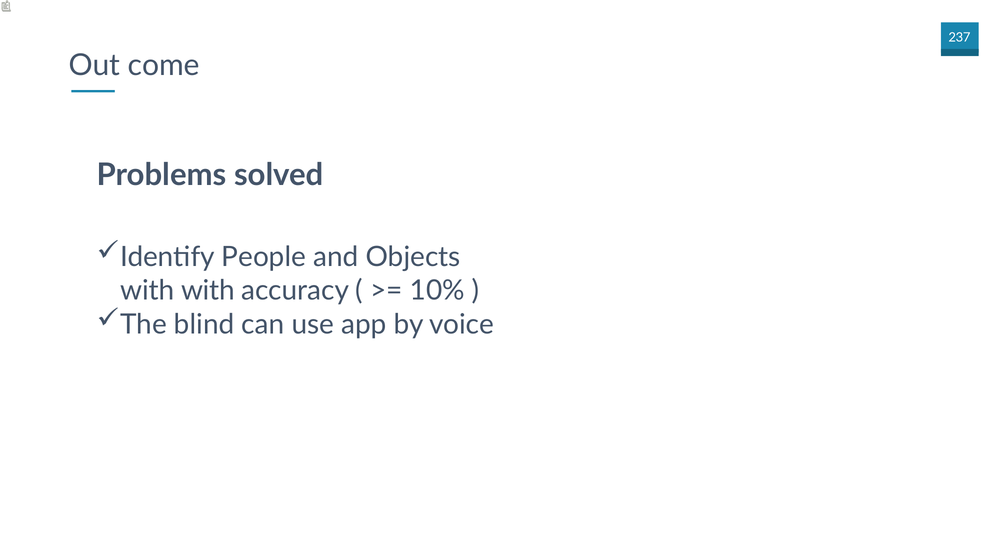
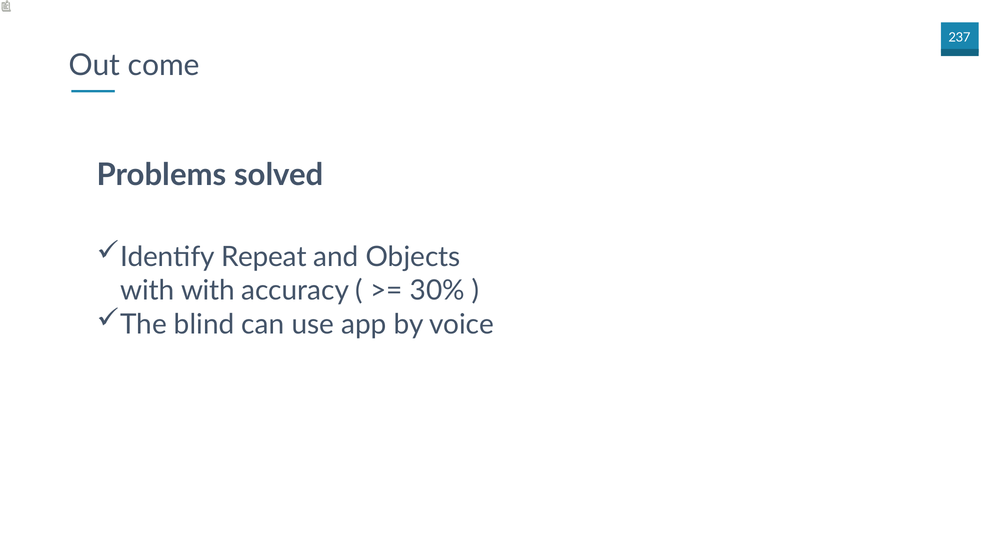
People: People -> Repeat (264, 257)
10%: 10% -> 30% (437, 291)
